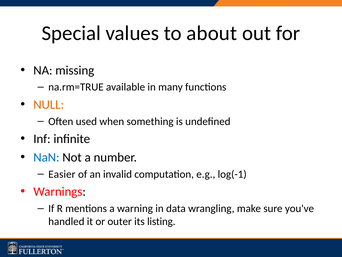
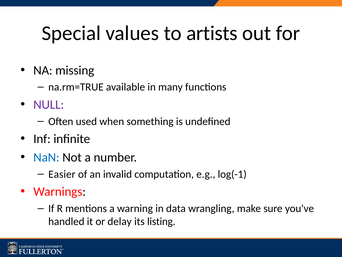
about: about -> artists (212, 33)
NULL colour: orange -> purple (49, 104)
outer: outer -> delay (120, 221)
